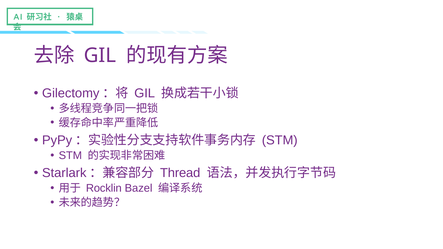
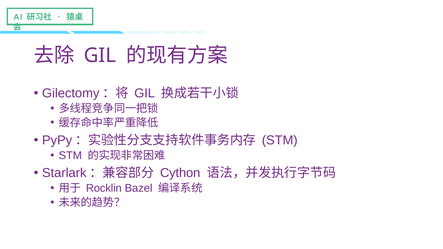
Thread: Thread -> Cython (180, 173)
